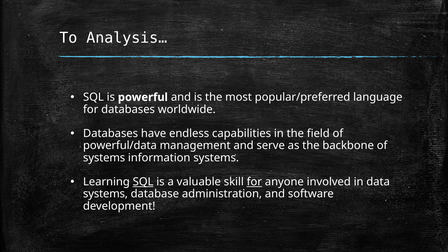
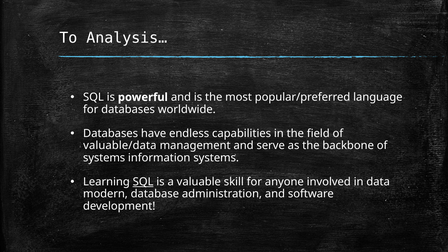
powerful/data: powerful/data -> valuable/data (120, 146)
for underline: present -> none (254, 182)
systems: systems -> modern (105, 194)
